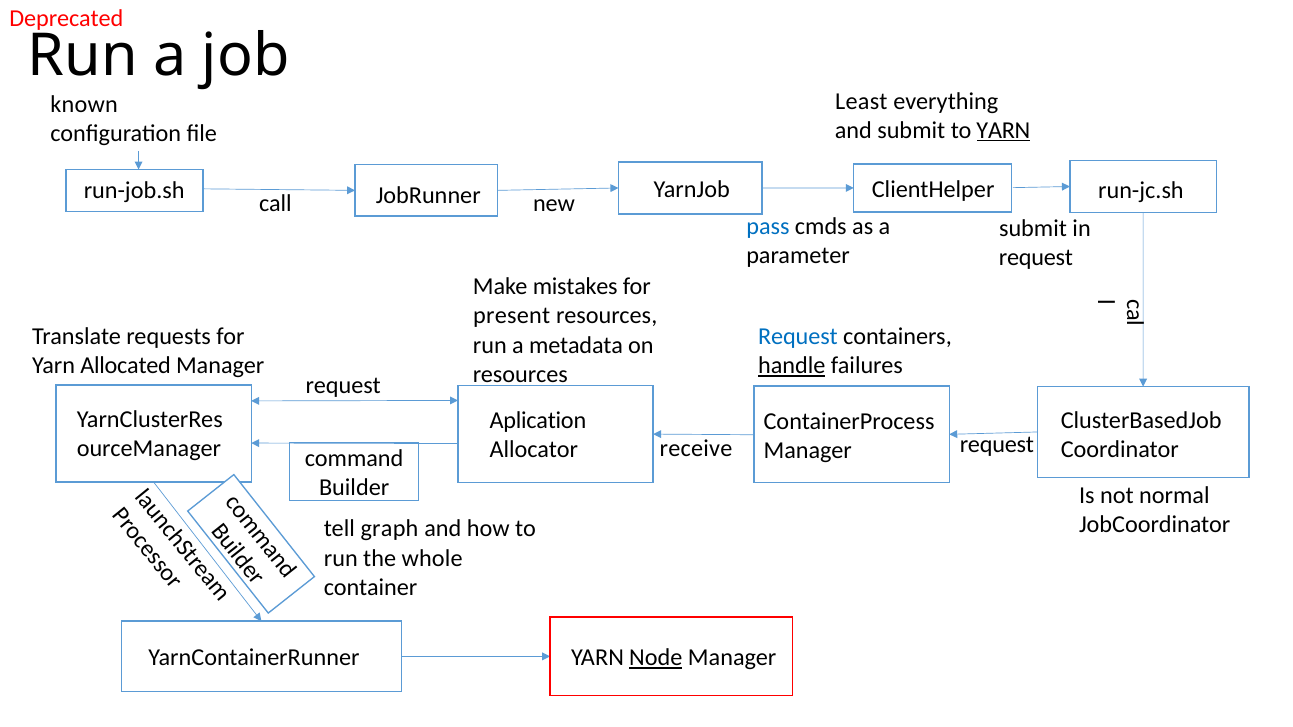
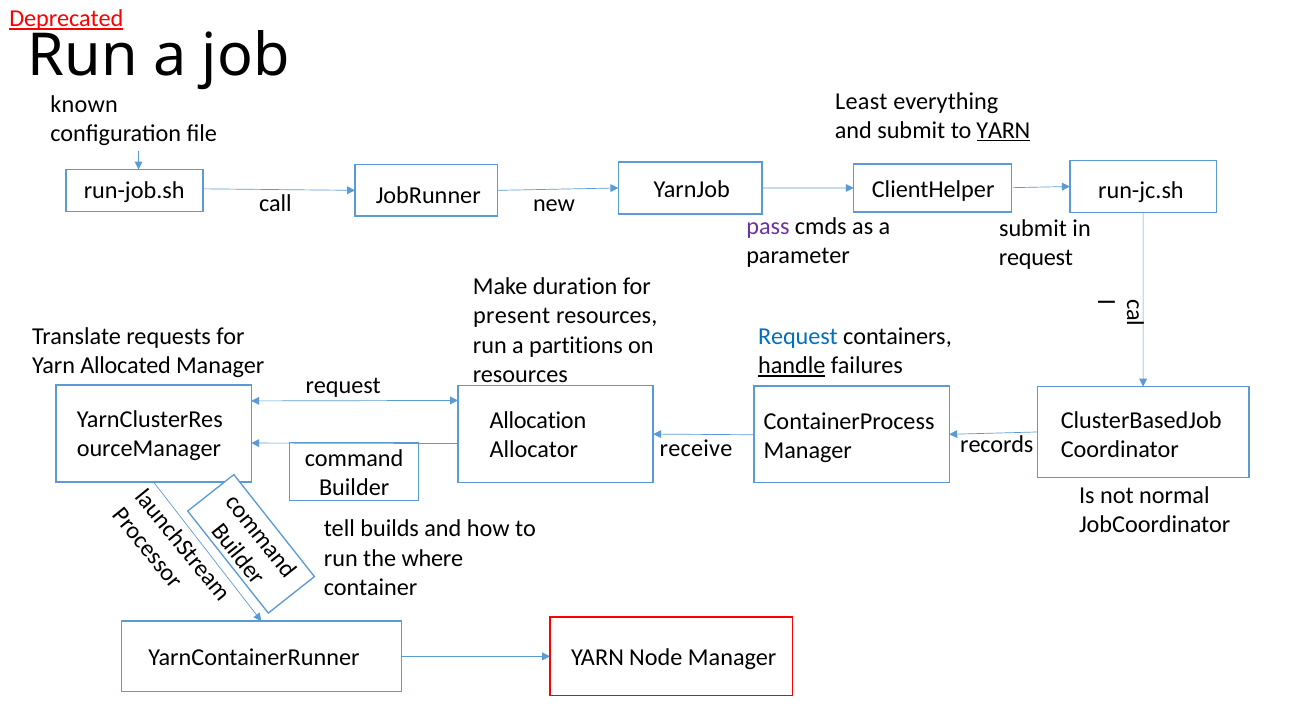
Deprecated underline: none -> present (66, 19)
pass colour: blue -> purple (768, 227)
mistakes: mistakes -> duration (575, 287)
metadata: metadata -> partitions (576, 345)
Aplication: Aplication -> Allocation (538, 421)
request: request -> records (997, 444)
graph: graph -> builds (390, 529)
whole: whole -> where (432, 558)
Node underline: present -> none (656, 658)
